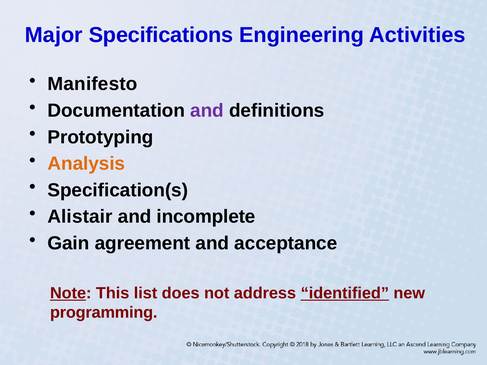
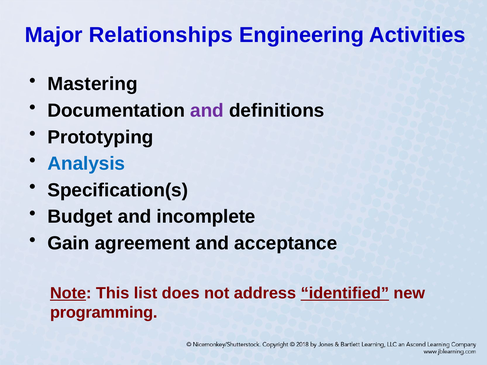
Specifications: Specifications -> Relationships (161, 35)
Manifesto: Manifesto -> Mastering (93, 84)
Analysis colour: orange -> blue (86, 164)
Alistair: Alistair -> Budget (80, 217)
